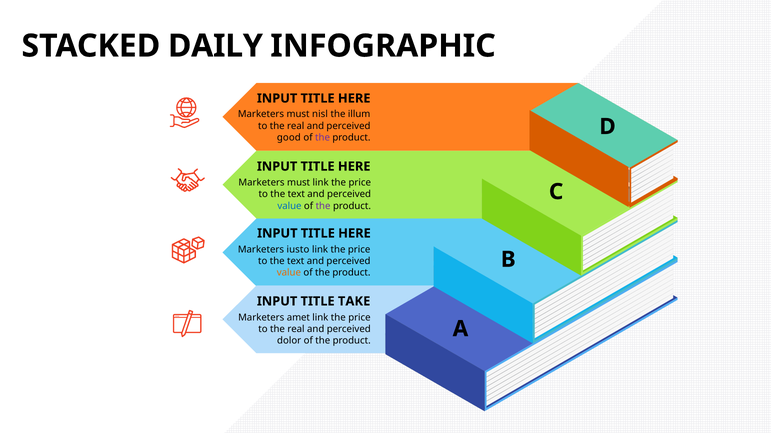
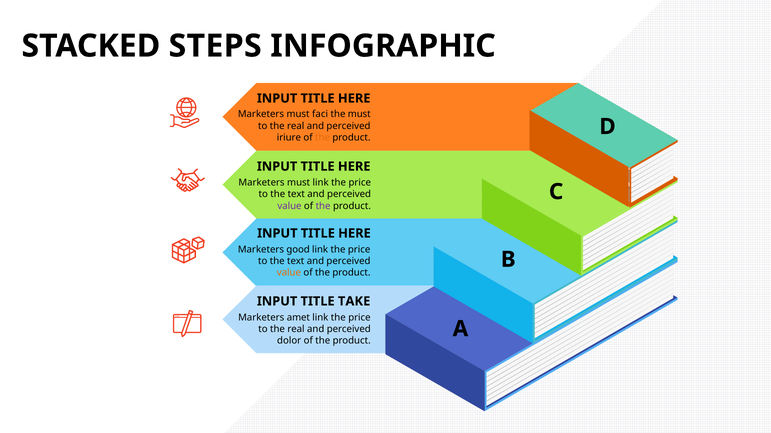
DAILY: DAILY -> STEPS (215, 46)
nisl: nisl -> faci (320, 114)
the illum: illum -> must (359, 114)
good: good -> iriure (289, 138)
the colour: purple -> orange (323, 138)
value colour: blue -> purple (289, 206)
iusto: iusto -> good (298, 250)
